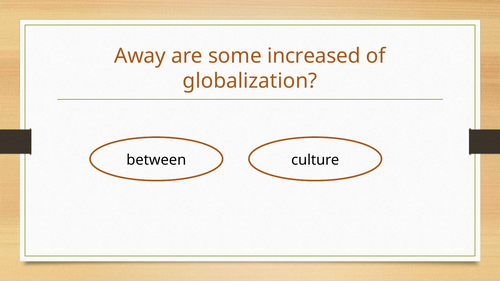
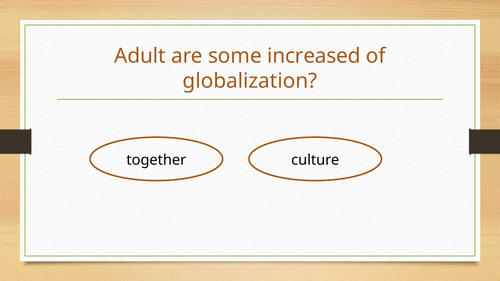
Away: Away -> Adult (140, 56)
between: between -> together (156, 160)
